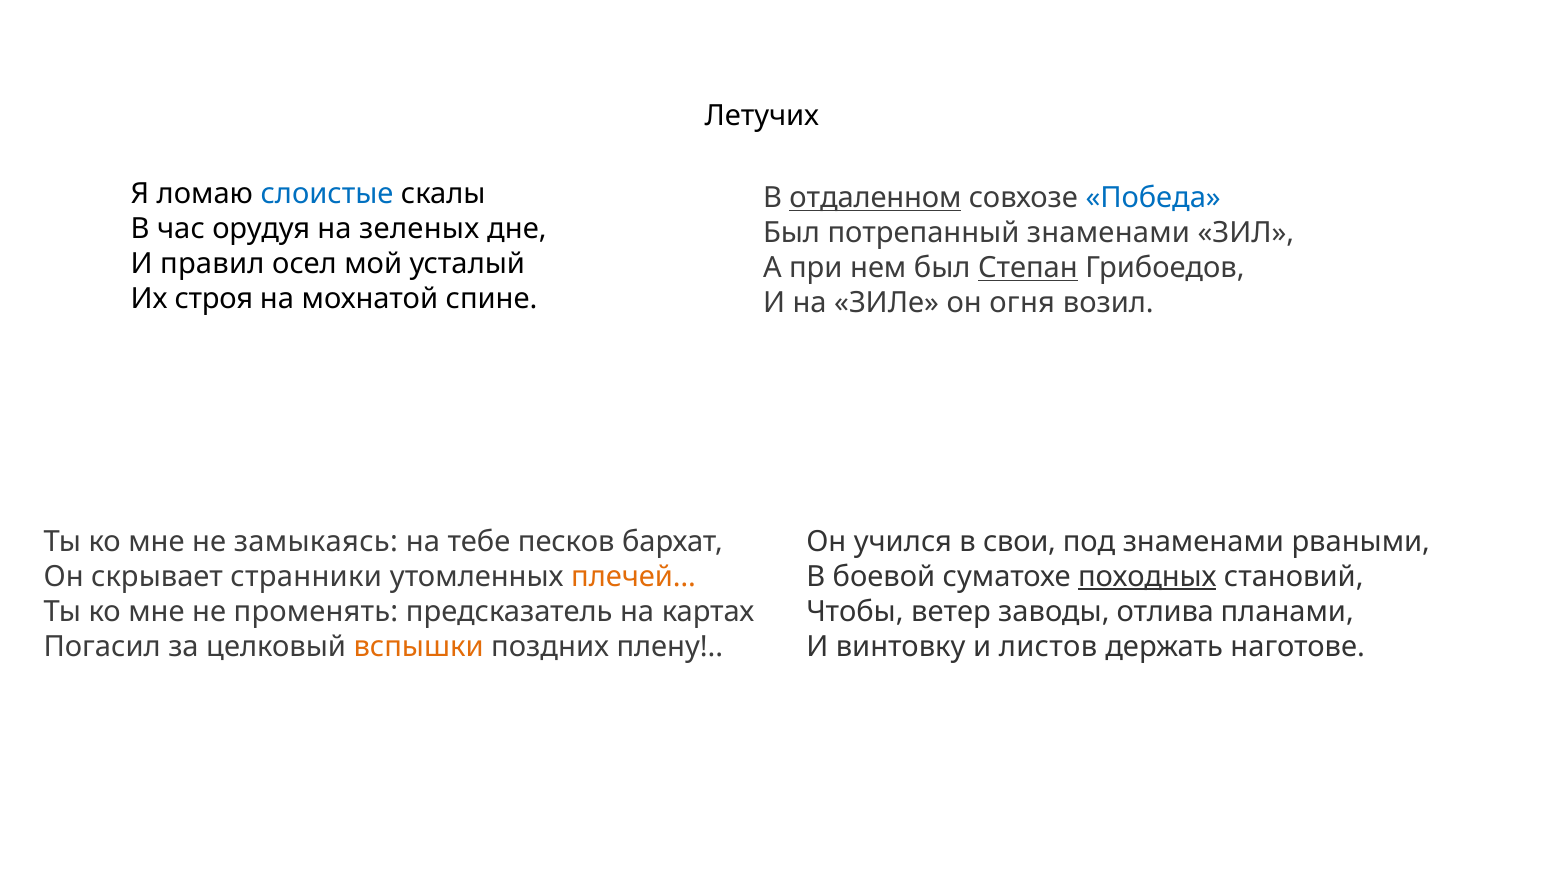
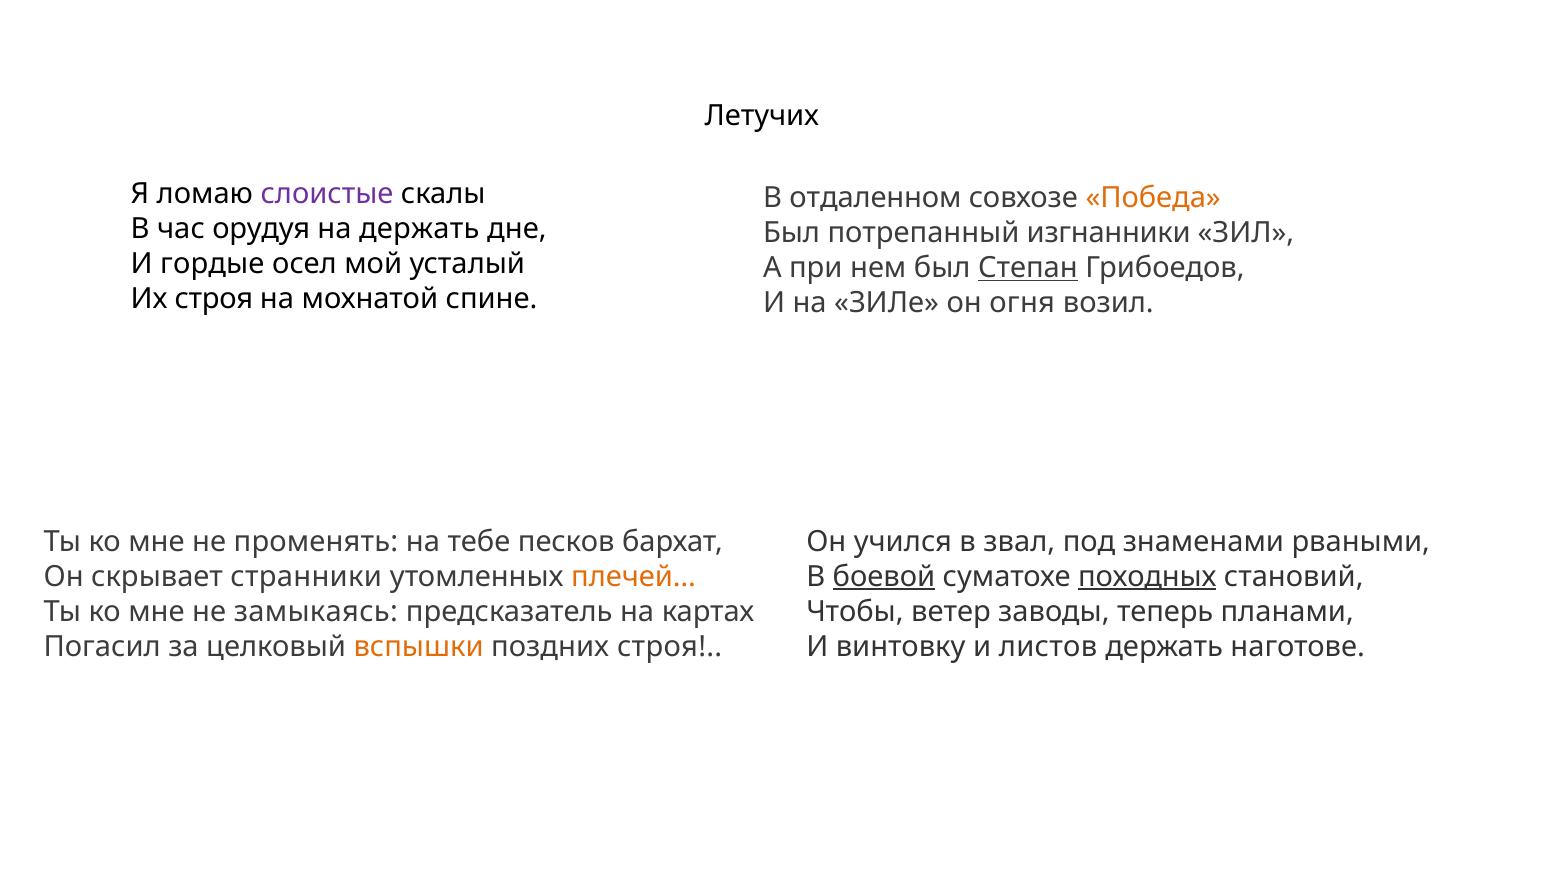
слоистые colour: blue -> purple (327, 194)
отдаленном underline: present -> none (875, 198)
Победа colour: blue -> orange (1153, 198)
на зеленых: зеленых -> держать (419, 229)
потрепанный знаменами: знаменами -> изгнанники (1109, 233)
правил: правил -> гордые (212, 264)
замыкаясь: замыкаясь -> променять (316, 542)
свои: свои -> звал (1019, 542)
боевой underline: none -> present (884, 577)
променять: променять -> замыкаясь (316, 612)
отлива: отлива -> теперь (1165, 612)
поздних плену: плену -> строя (670, 647)
